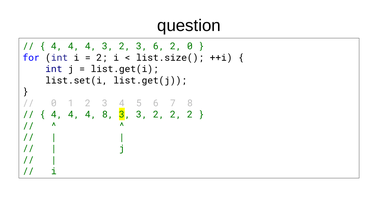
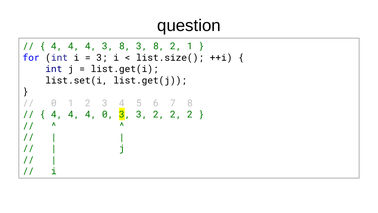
4 3 2: 2 -> 8 (125, 46)
6: 6 -> 8 (159, 46)
2 0: 0 -> 1 (190, 46)
2: 2 -> 3 (102, 58)
4 8: 8 -> 0 (108, 114)
